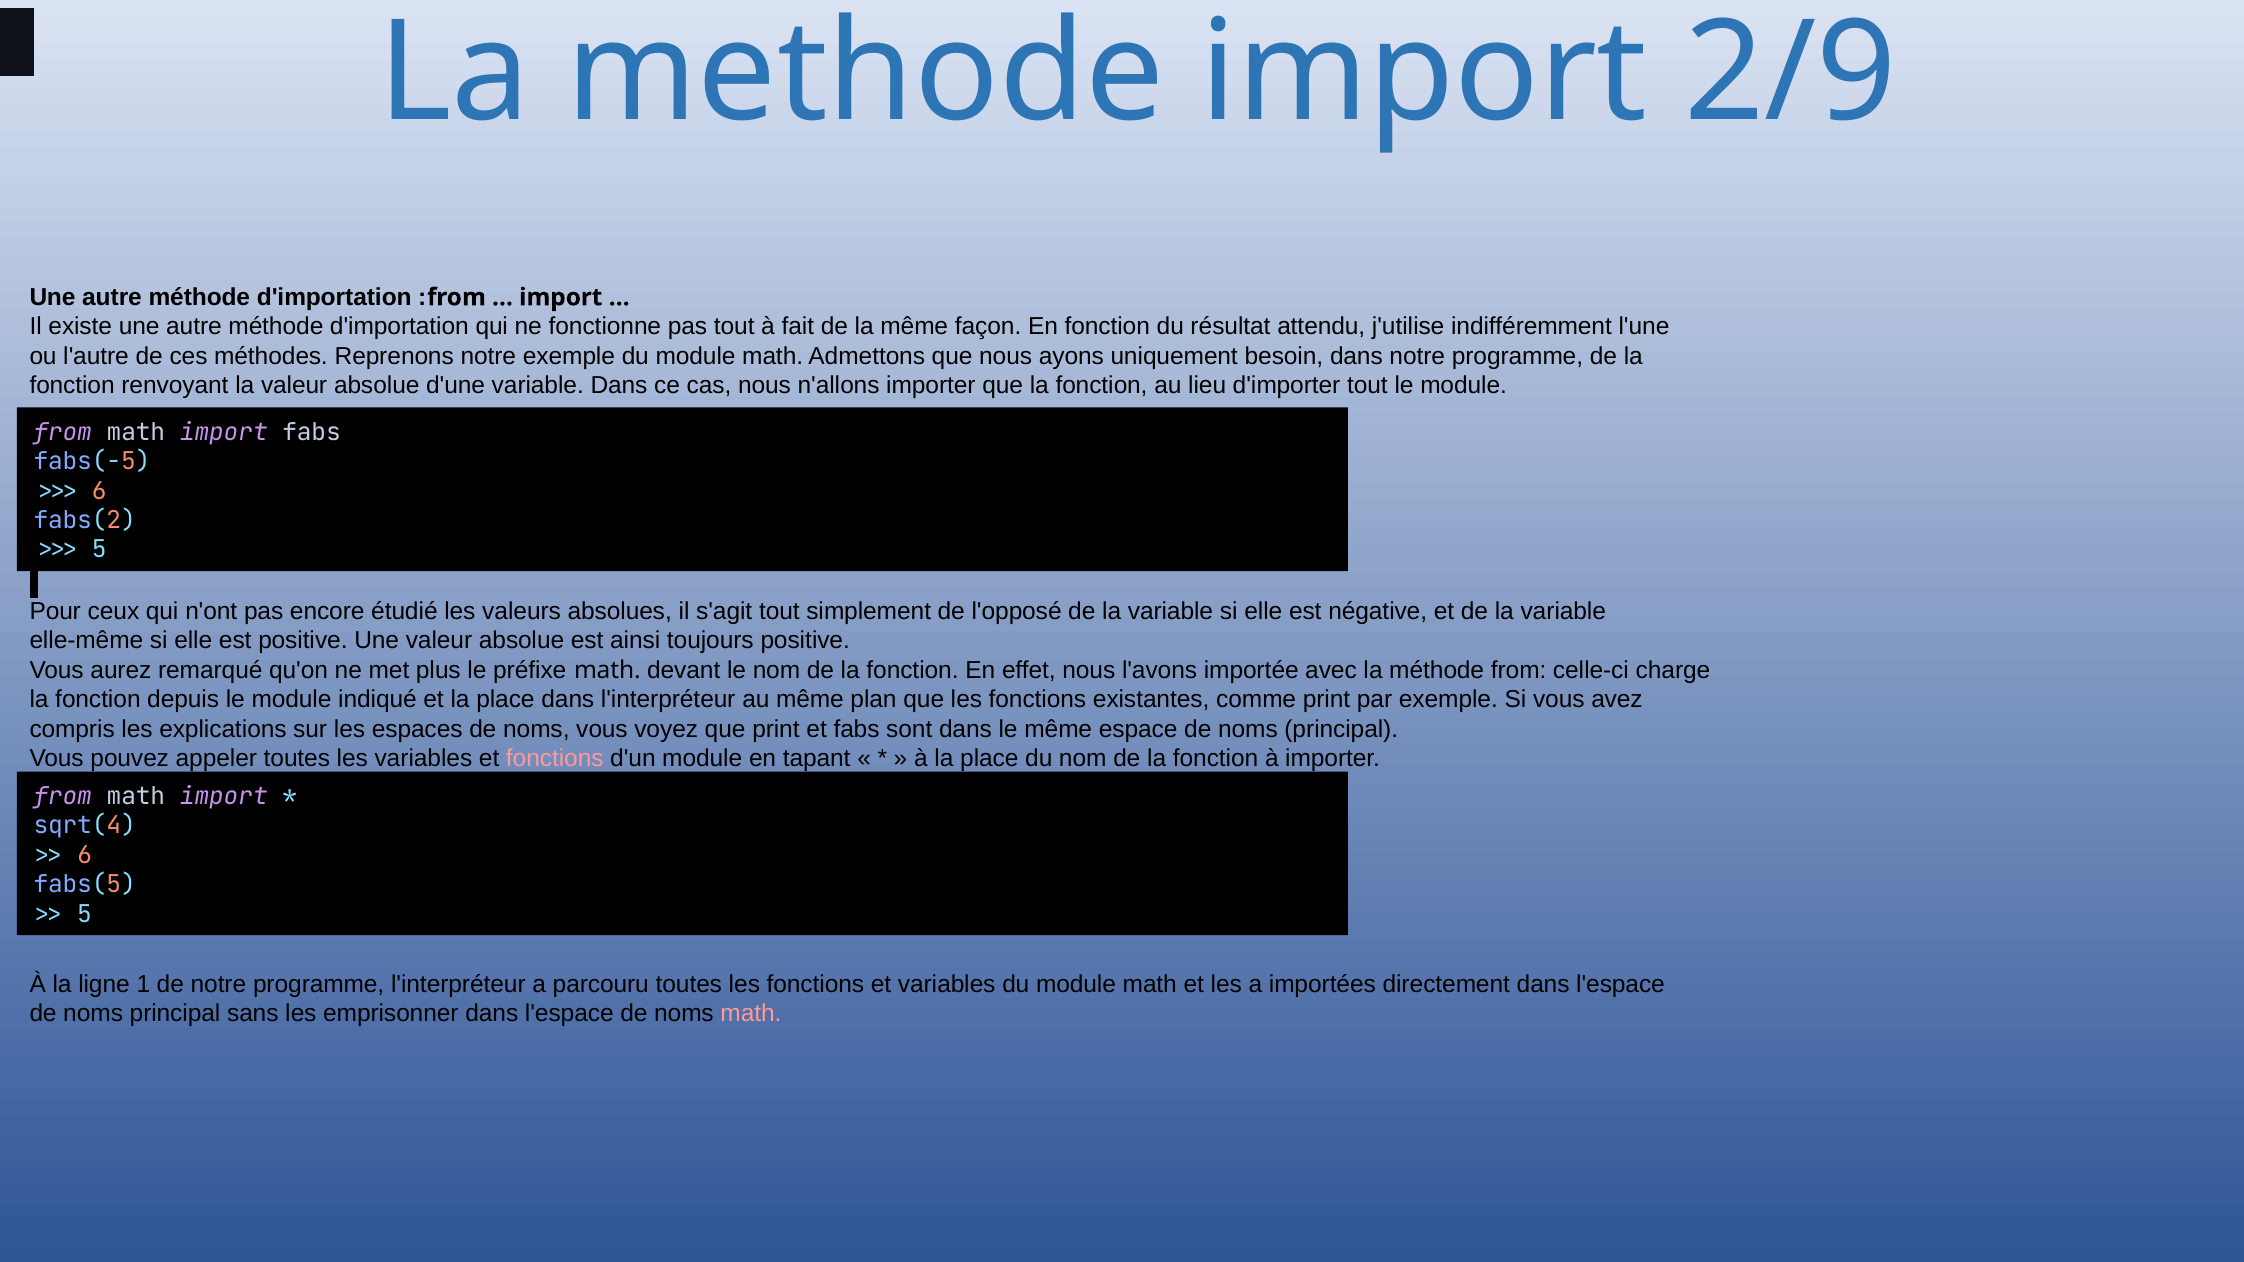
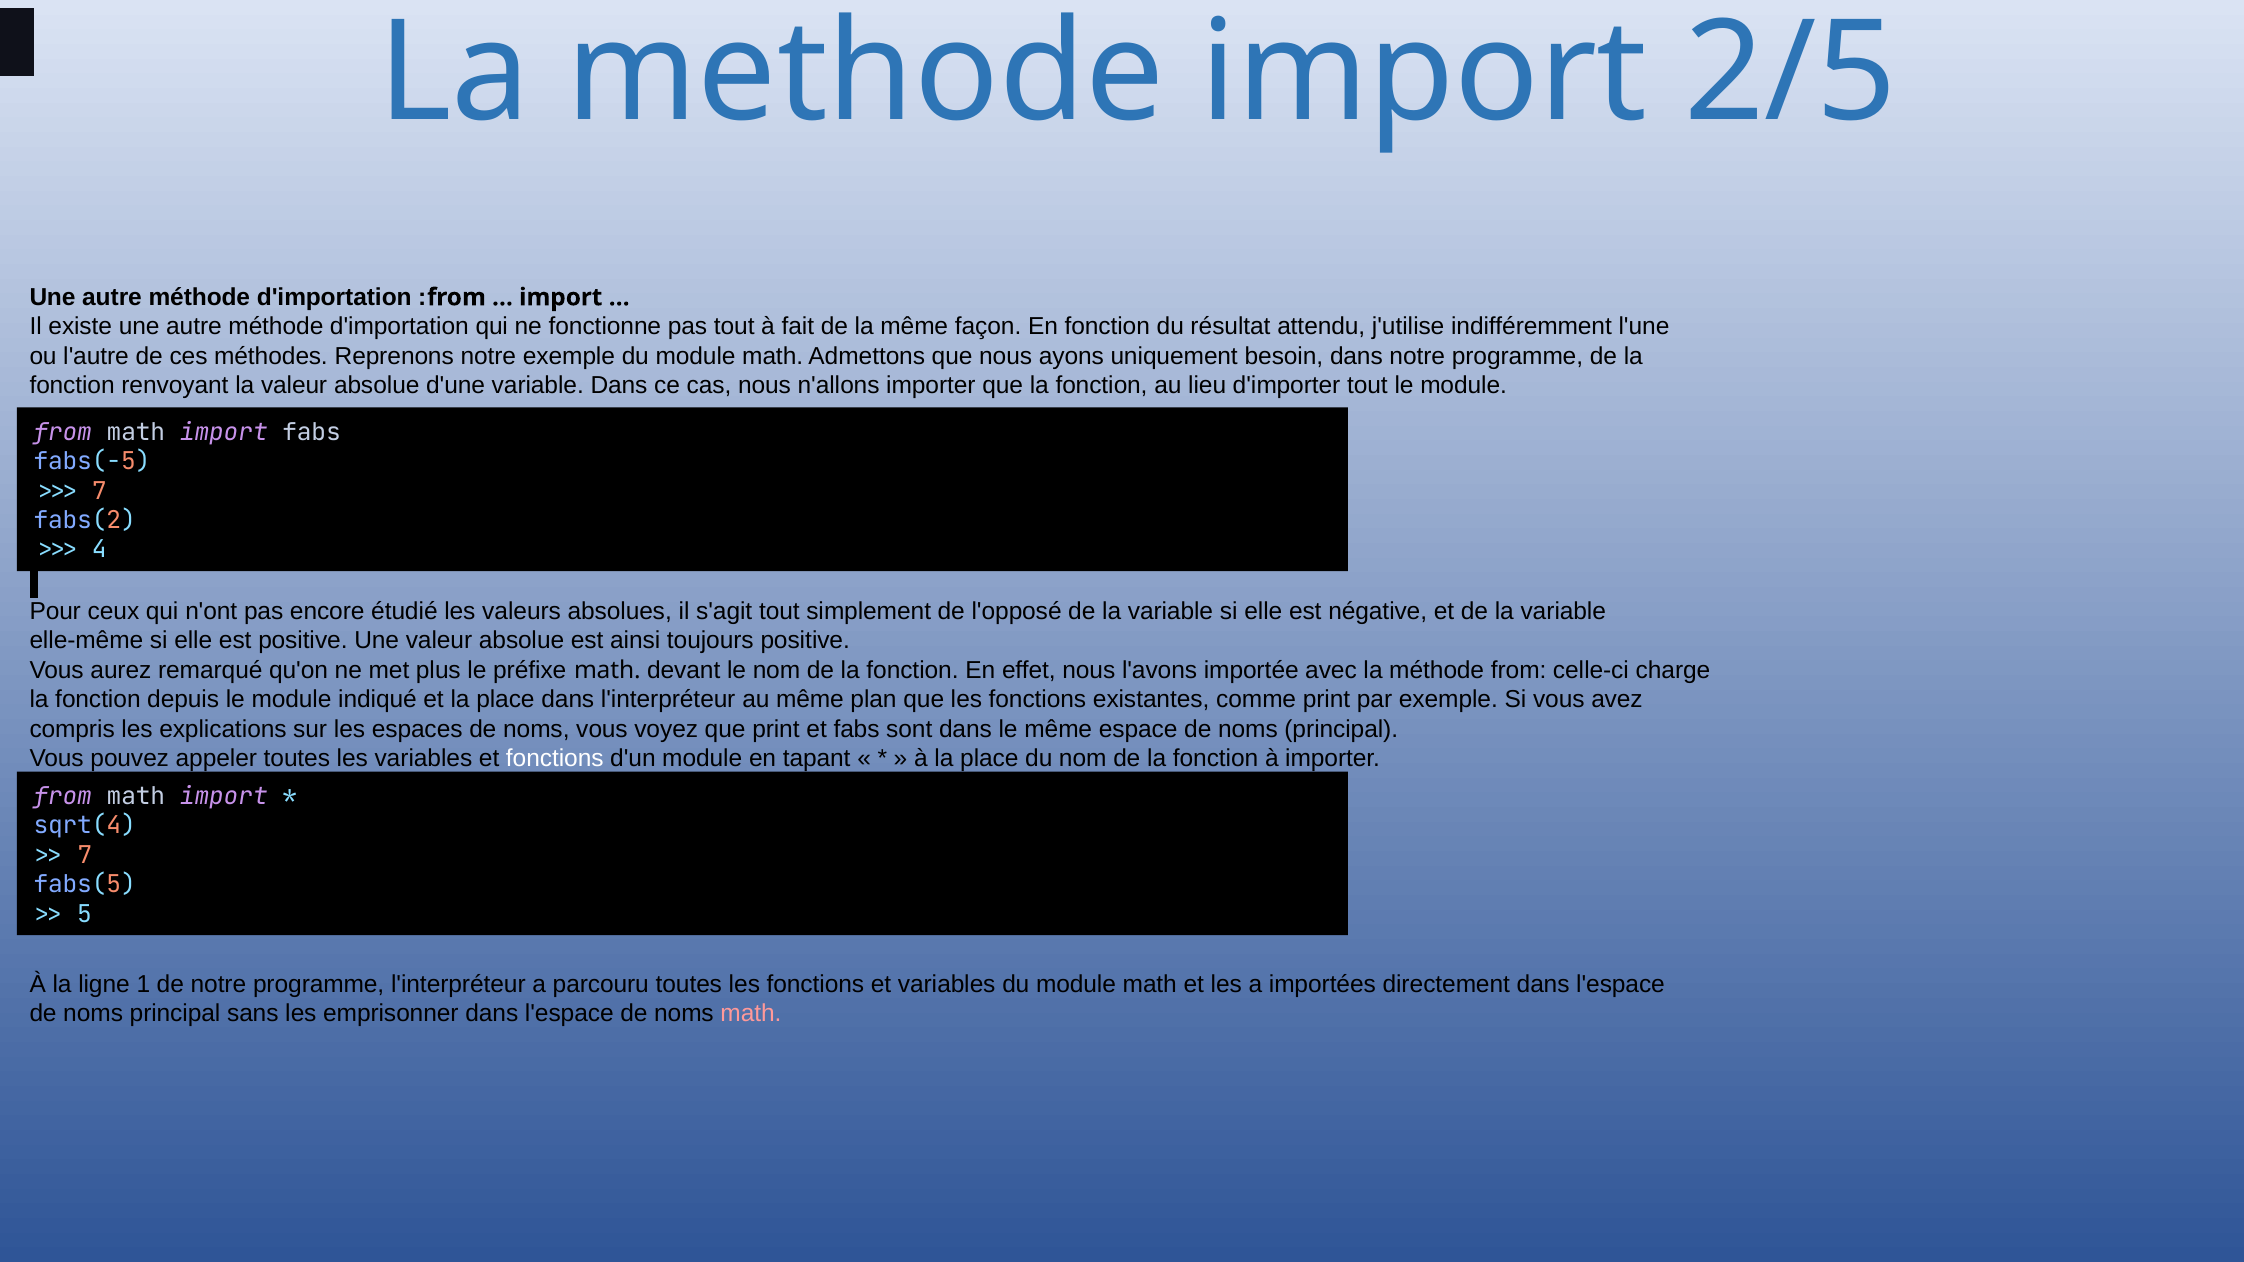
2/9: 2/9 -> 2/5 (1790, 73)
6: 6 -> 7 (99, 491)
5: 5 -> 4 (99, 550)
fonctions colour: pink -> white (555, 759)
6: 6 -> 7 (85, 855)
